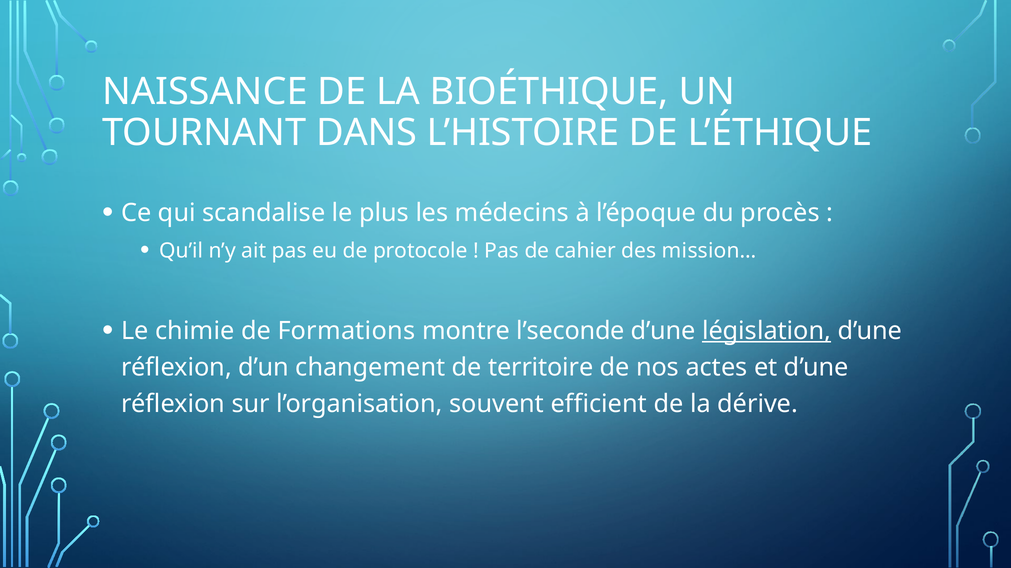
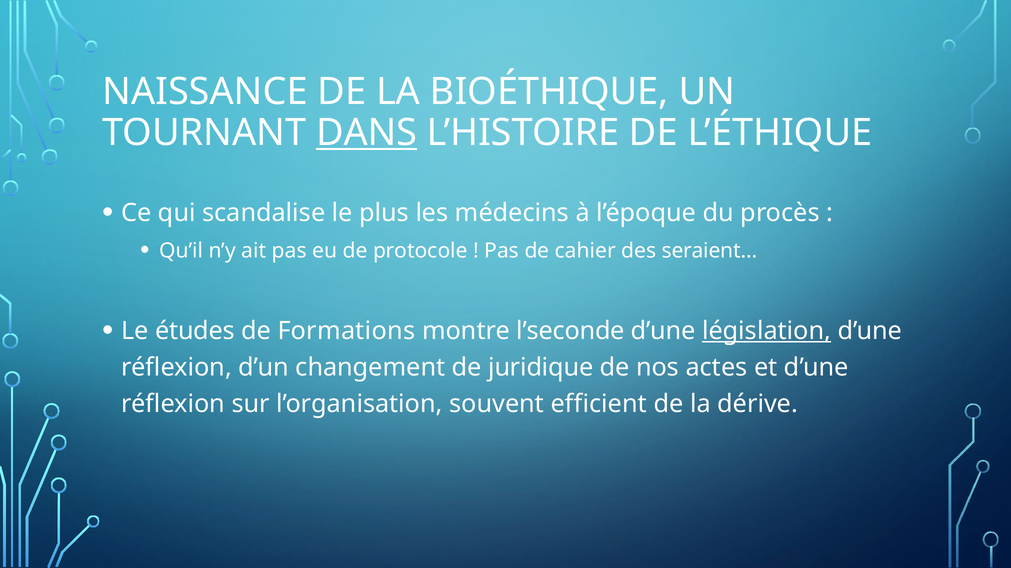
DANS underline: none -> present (367, 133)
mission…: mission… -> seraient… (710, 251)
chimie: chimie -> études (195, 331)
territoire: territoire -> juridique (541, 368)
